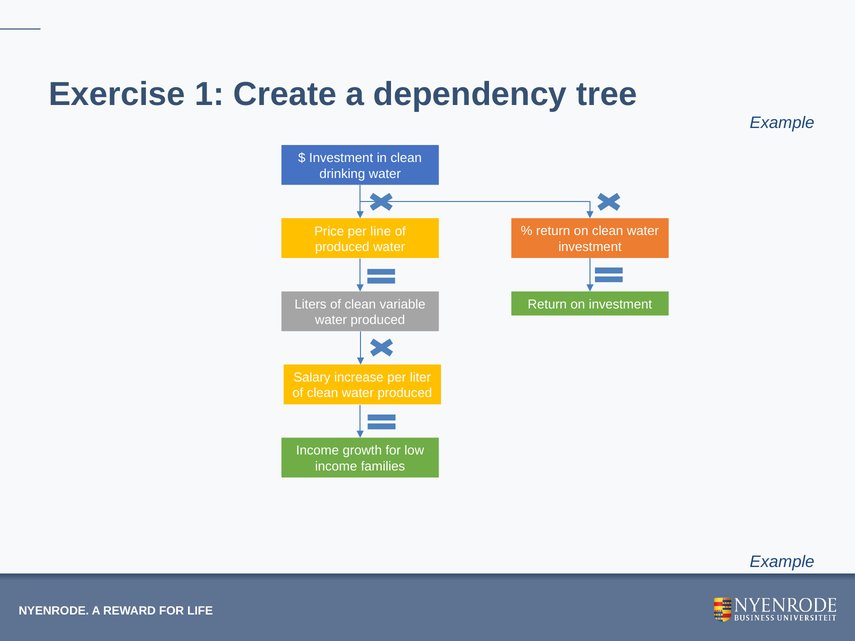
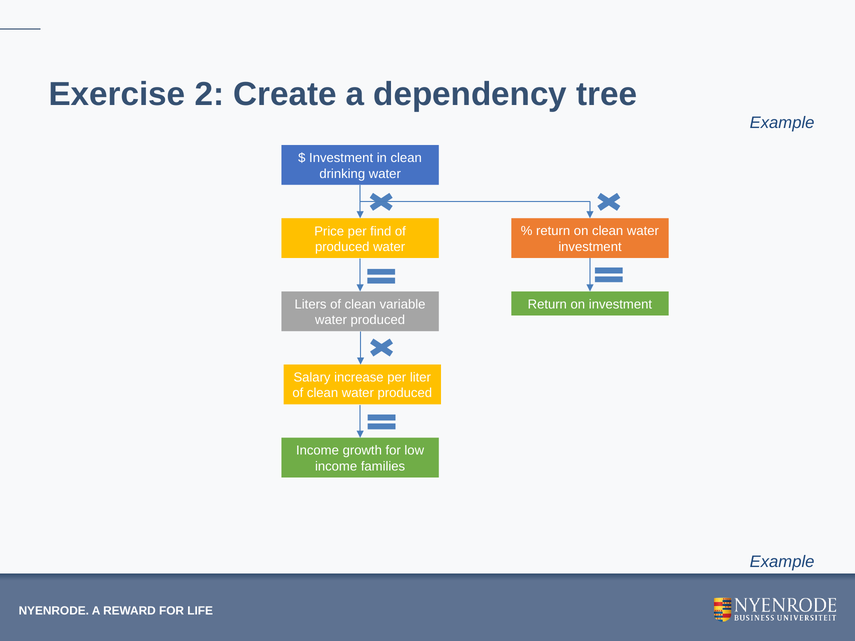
1: 1 -> 2 (209, 94)
line: line -> find (381, 231)
